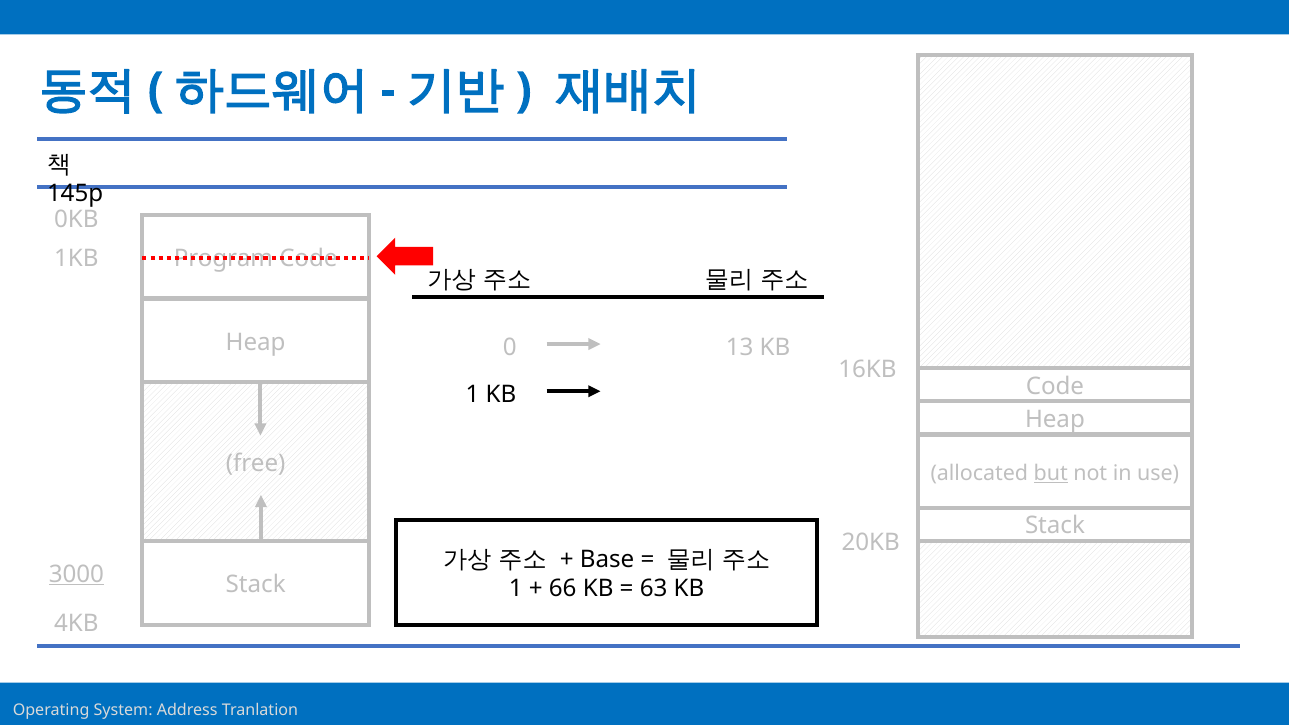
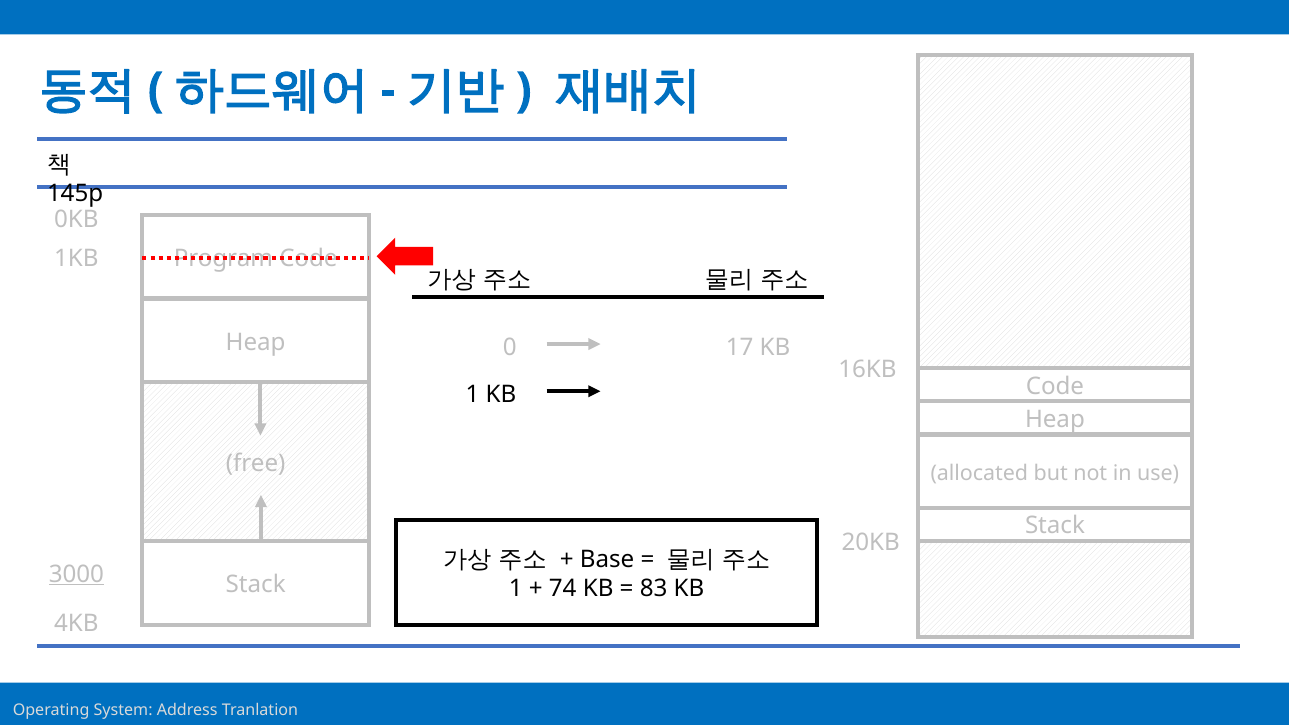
13: 13 -> 17 (740, 347)
but underline: present -> none (1051, 473)
66: 66 -> 74 (563, 589)
63: 63 -> 83 (654, 589)
